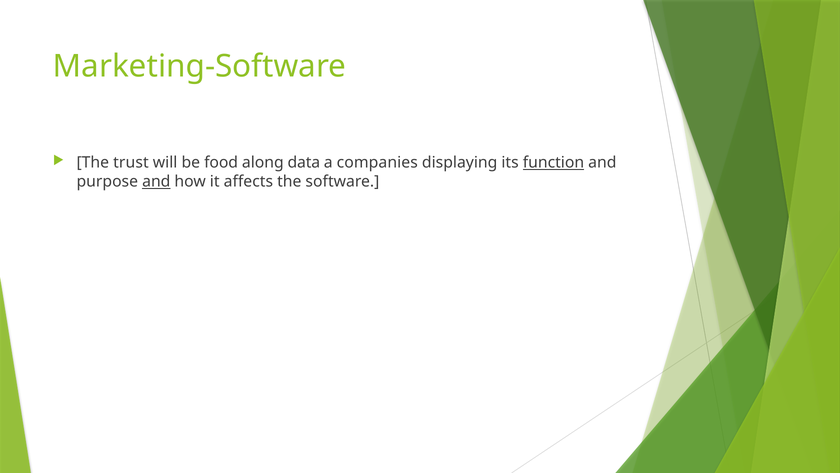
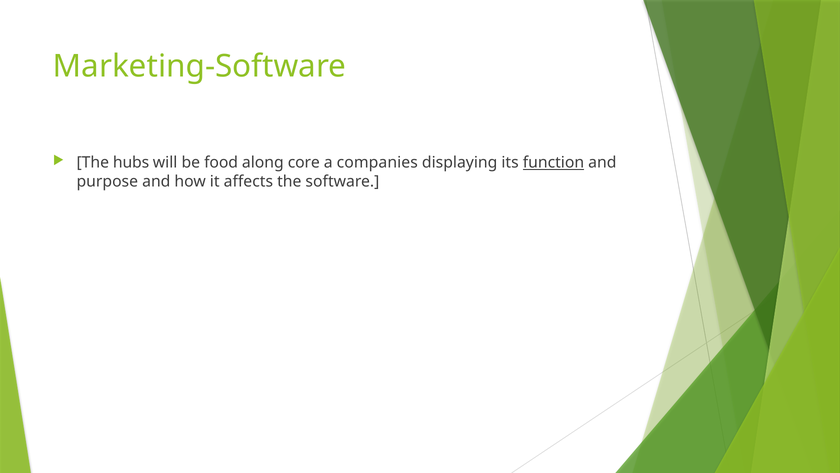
trust: trust -> hubs (131, 163)
data: data -> core (304, 163)
and underline: present -> none (156, 181)
